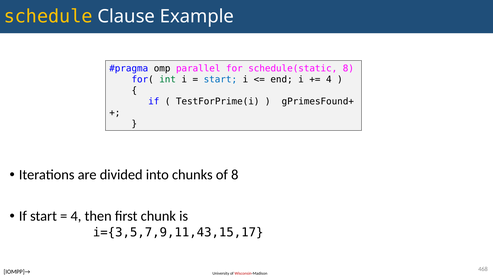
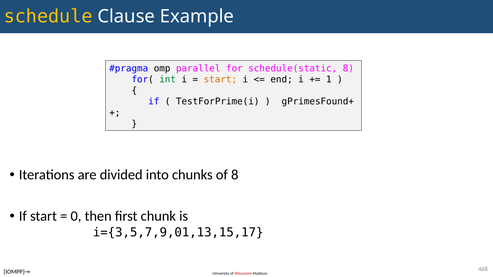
start colour: blue -> orange (220, 80)
4: 4 -> 1 (329, 80)
4: 4 -> 0 (76, 216)
i={3,5,7,9,11,43,15,17: i={3,5,7,9,11,43,15,17 -> i={3,5,7,9,01,13,15,17 (178, 233)
